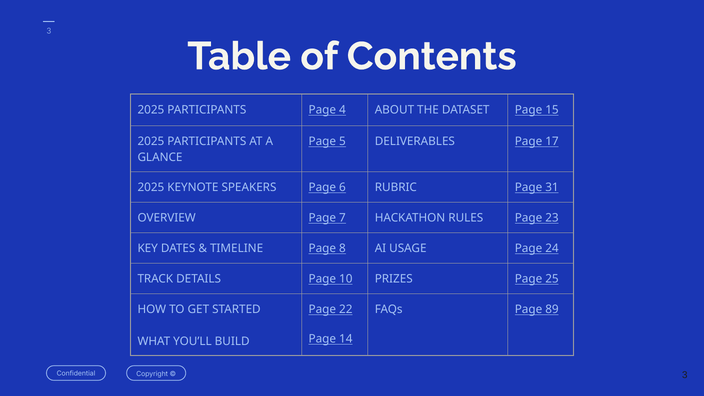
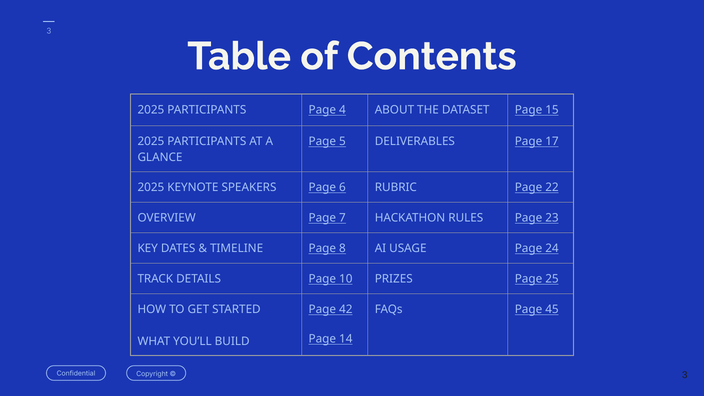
31: 31 -> 22 (552, 187)
22: 22 -> 42 (346, 309)
89: 89 -> 45 (552, 309)
